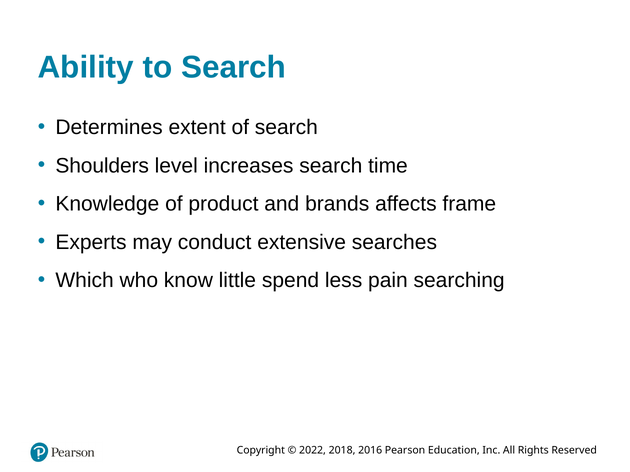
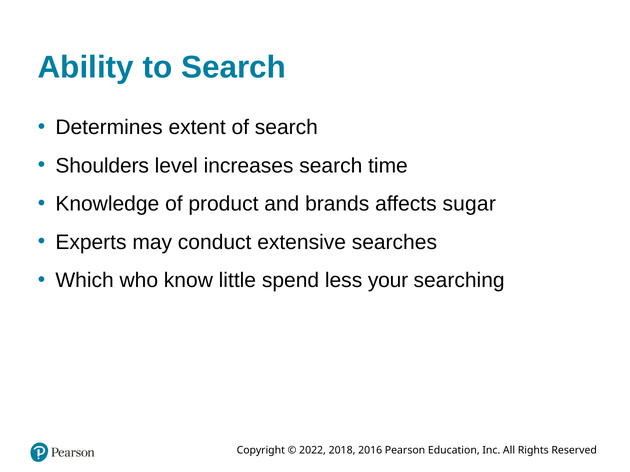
frame: frame -> sugar (469, 204)
pain: pain -> your (388, 281)
